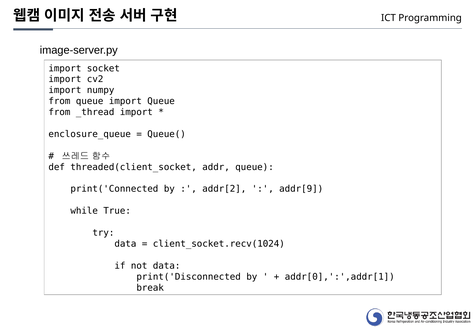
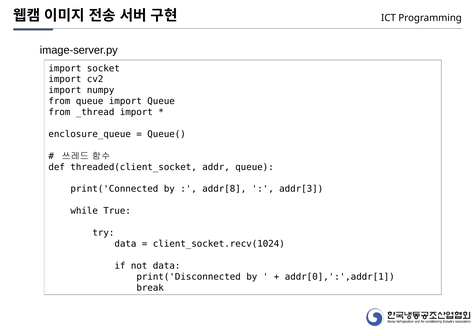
addr[2: addr[2 -> addr[8 (224, 189)
addr[9: addr[9 -> addr[3 (301, 189)
